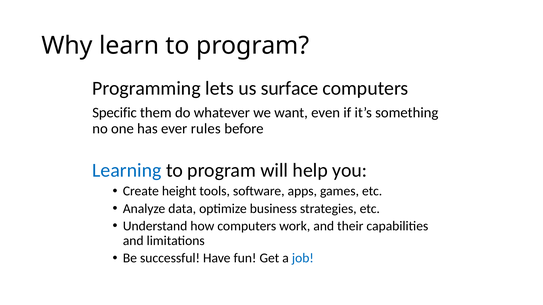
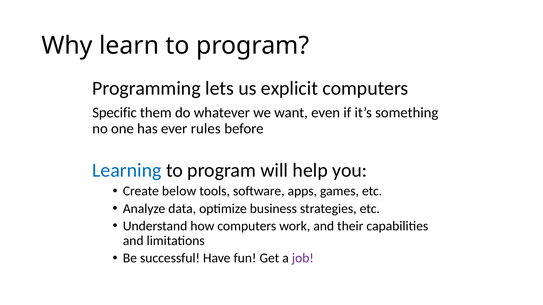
surface: surface -> explicit (290, 88)
height: height -> below (179, 191)
job colour: blue -> purple (303, 258)
